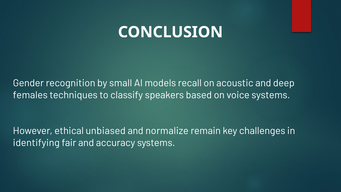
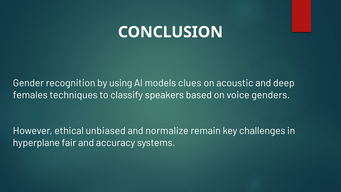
small: small -> using (121, 83)
recall: recall -> clues (190, 83)
voice systems: systems -> genders (271, 95)
identifying: identifying -> hyperplane (36, 143)
